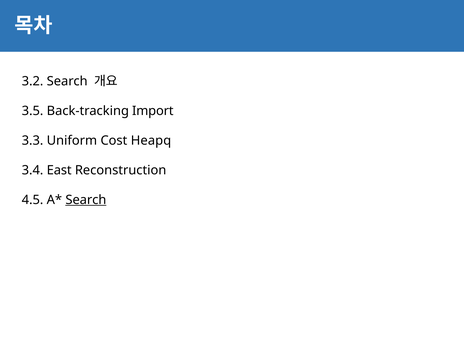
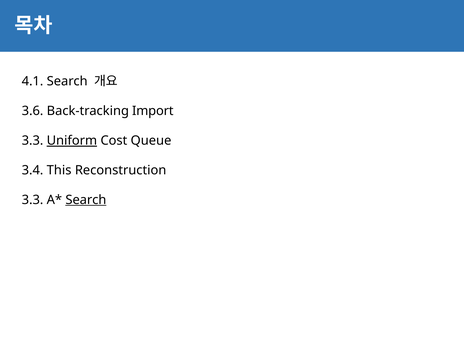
3.2: 3.2 -> 4.1 (33, 81)
3.5: 3.5 -> 3.6 (33, 111)
Uniform underline: none -> present (72, 141)
Heapq: Heapq -> Queue (151, 141)
East: East -> This (59, 170)
4.5: 4.5 -> 3.3 (33, 200)
